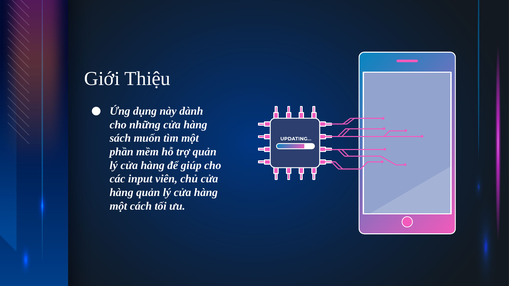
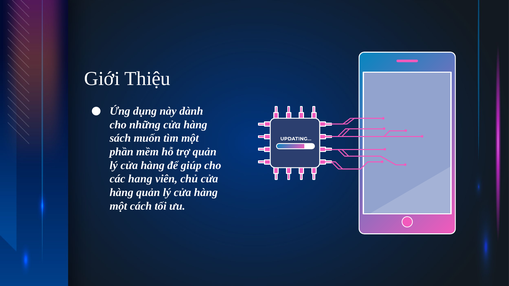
input: input -> hang (140, 179)
